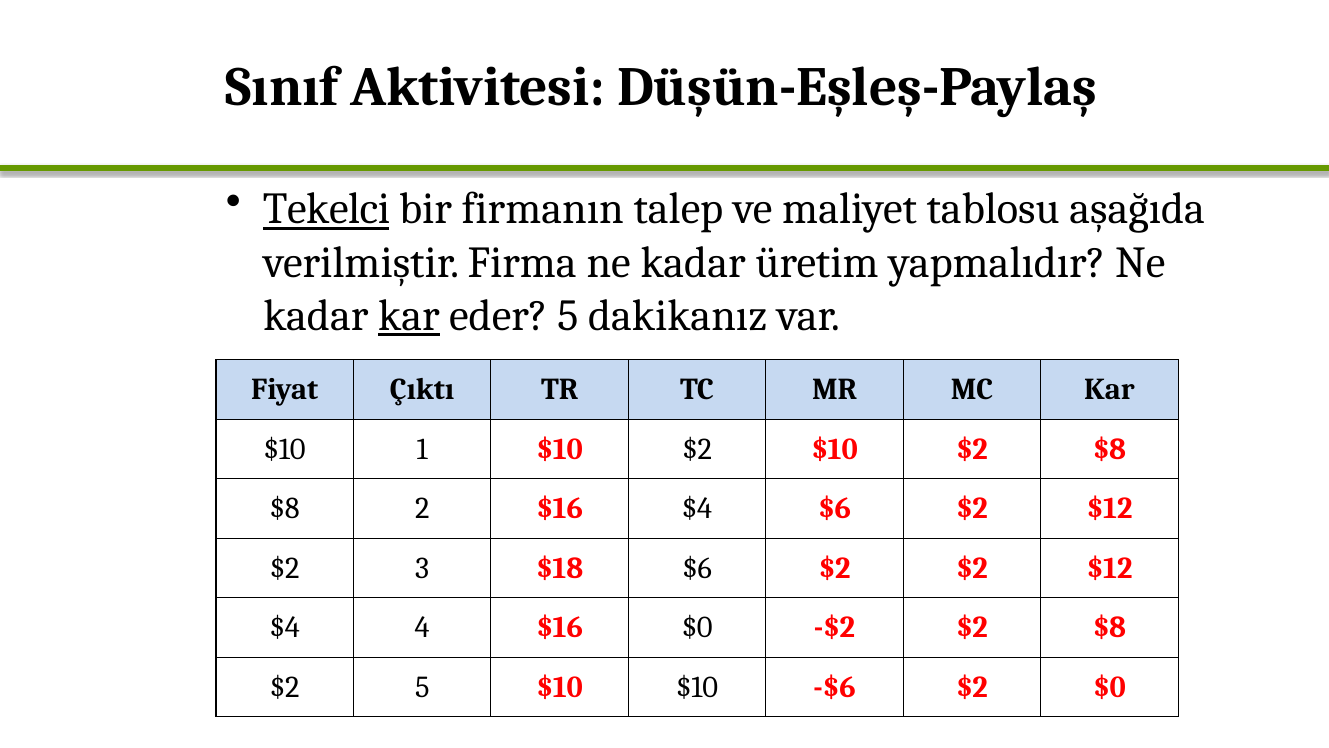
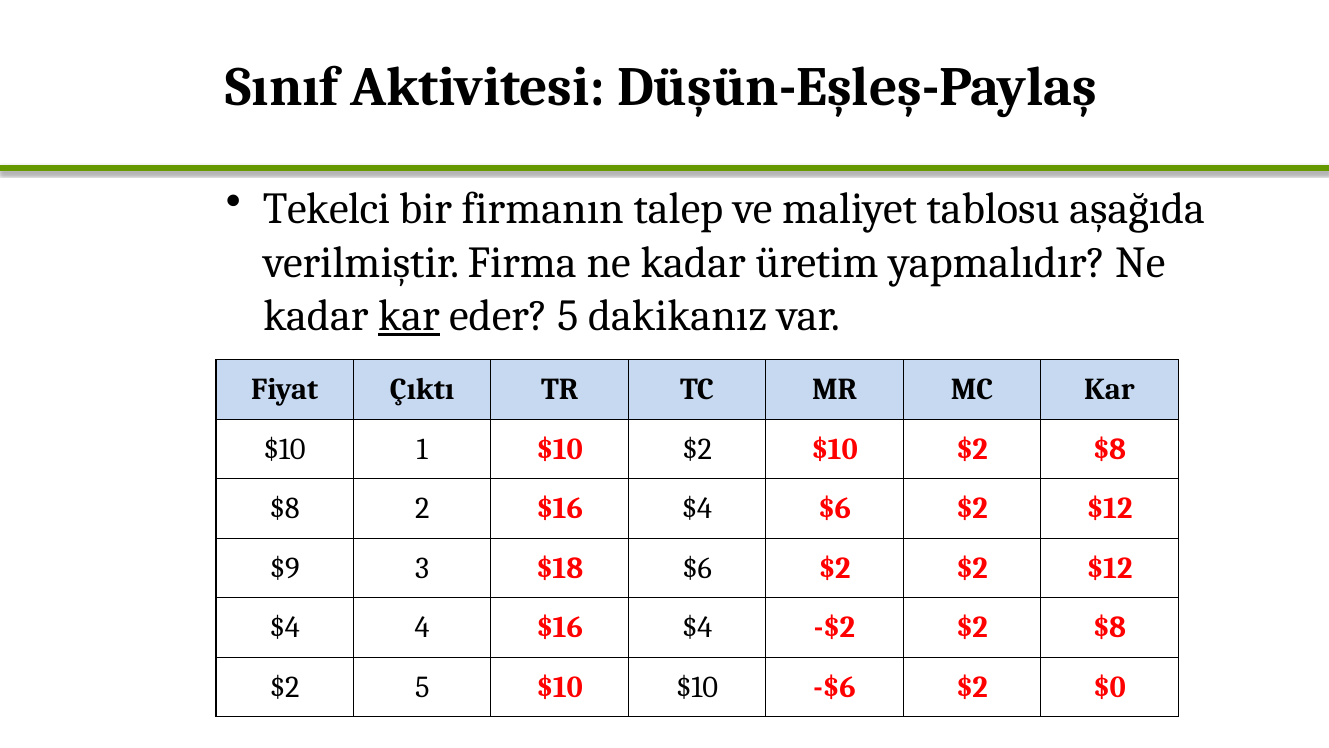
Tekelci underline: present -> none (327, 209)
$2: $2 -> $9 (285, 568)
4 $16 $0: $0 -> $4 (697, 627)
